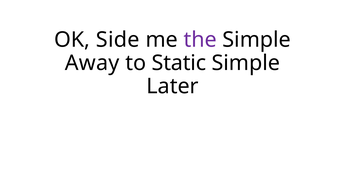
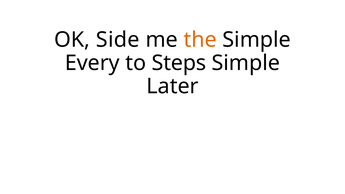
the colour: purple -> orange (200, 40)
Away: Away -> Every (92, 63)
Static: Static -> Steps (179, 63)
